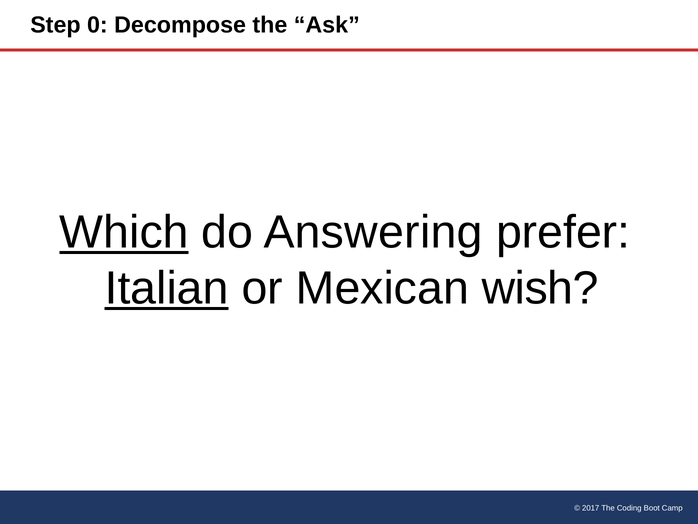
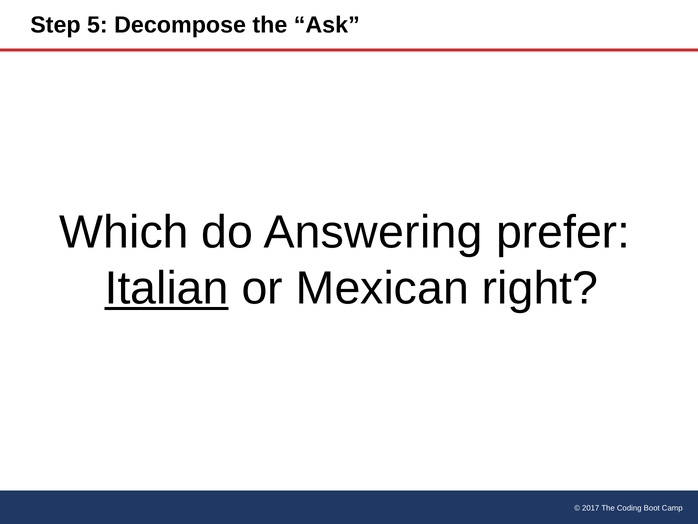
0: 0 -> 5 (97, 25)
Which underline: present -> none (124, 232)
wish: wish -> right (540, 288)
